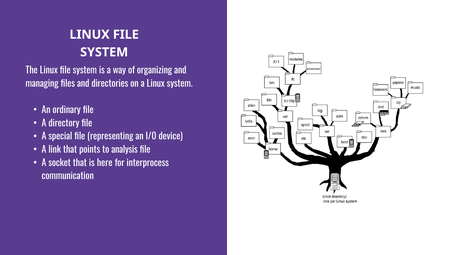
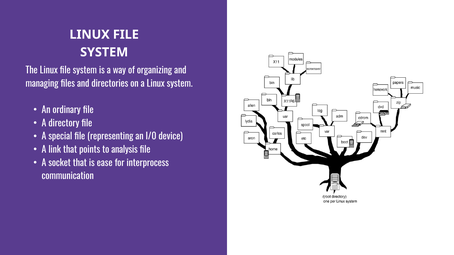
here: here -> ease (105, 163)
